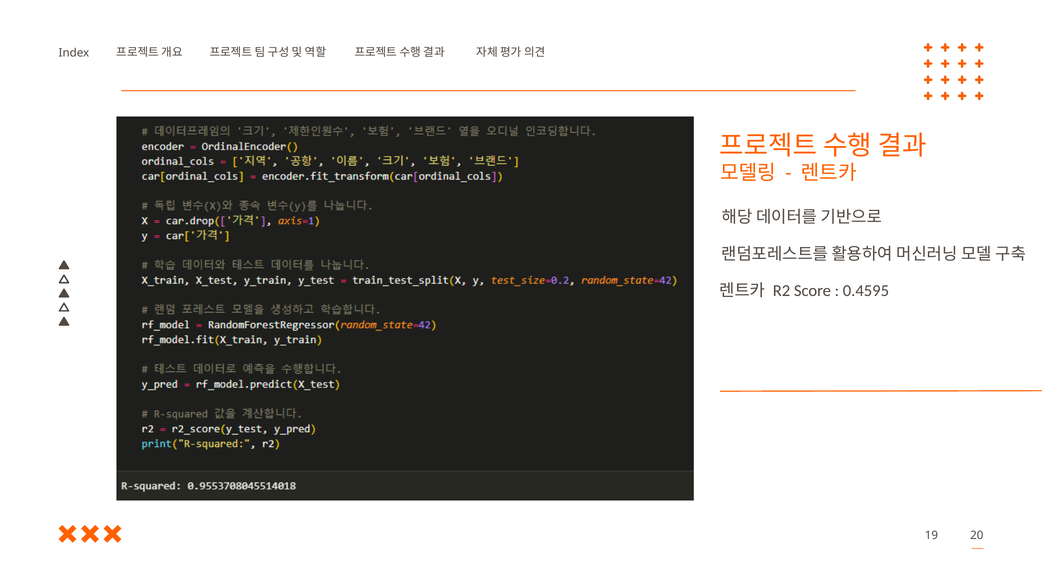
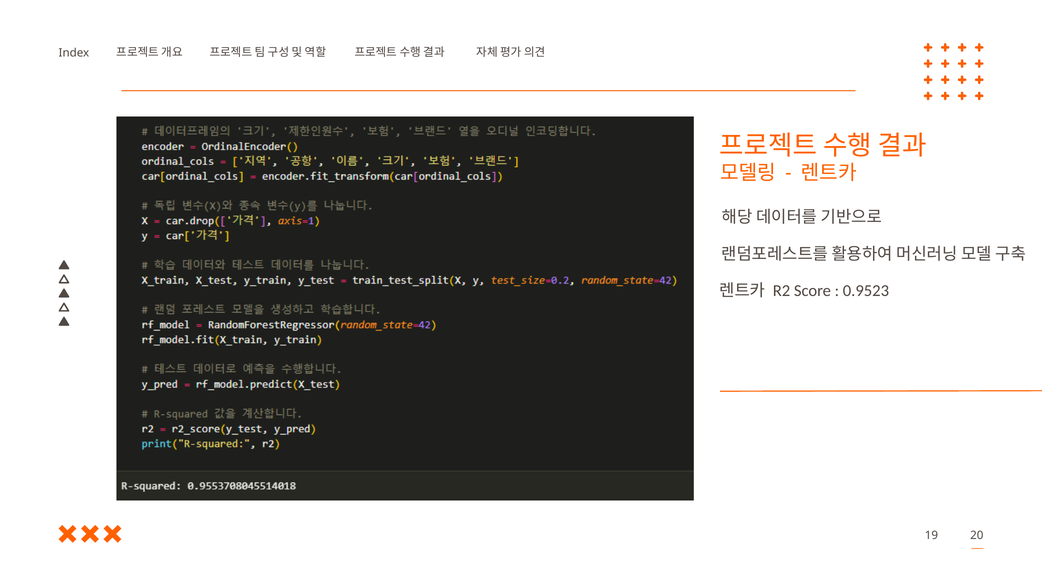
0.4595: 0.4595 -> 0.9523 (866, 291)
